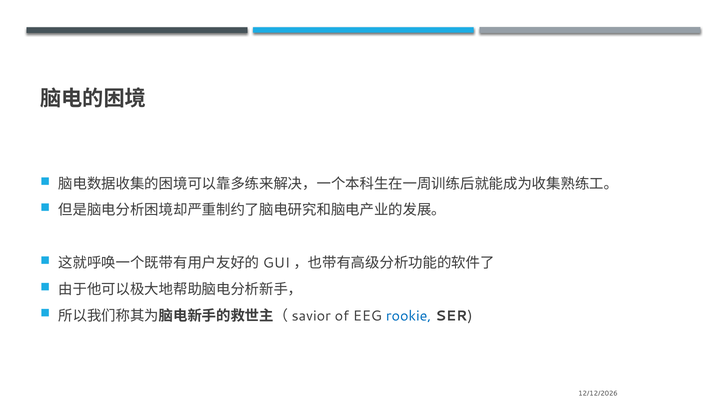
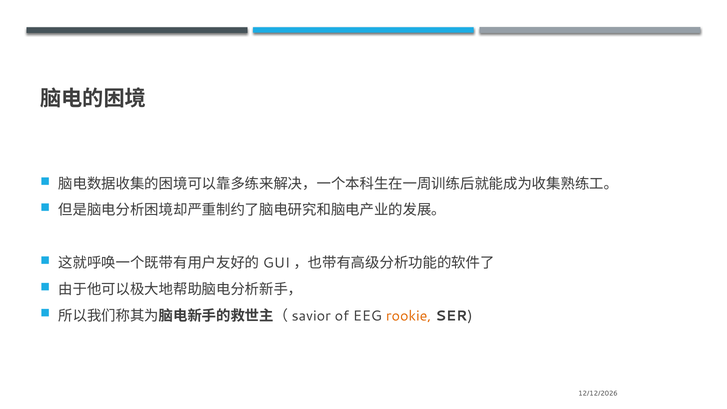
rookie colour: blue -> orange (409, 316)
